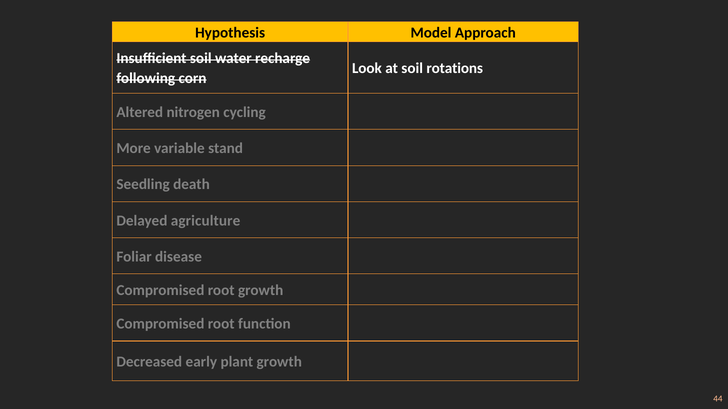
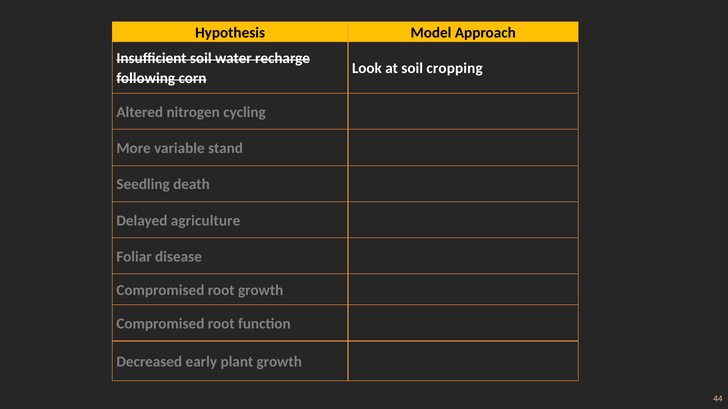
rotations: rotations -> cropping (455, 68)
